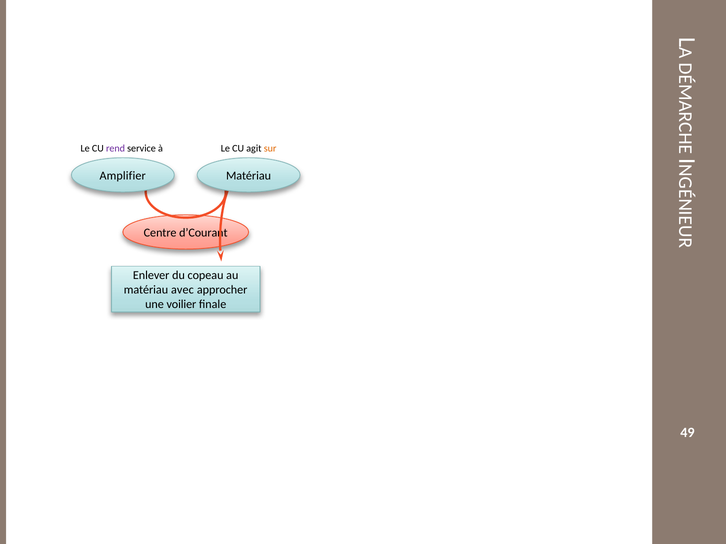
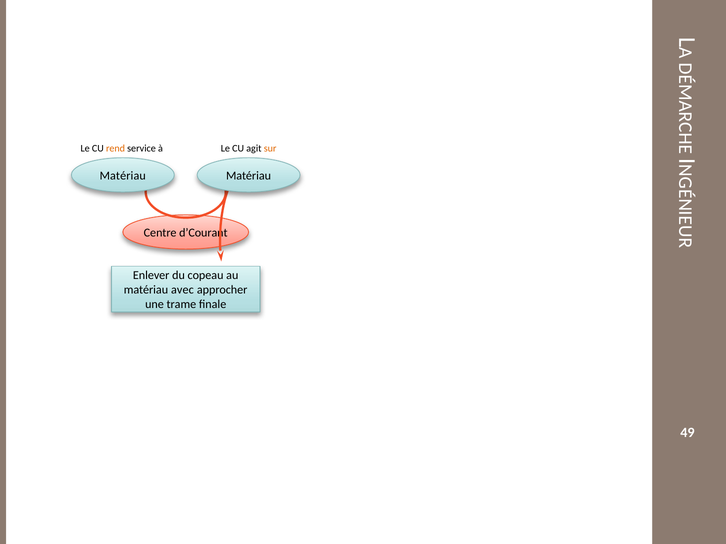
rend colour: purple -> orange (115, 149)
Amplifier: Amplifier -> Matériau (123, 176)
voilier: voilier -> trame (181, 305)
